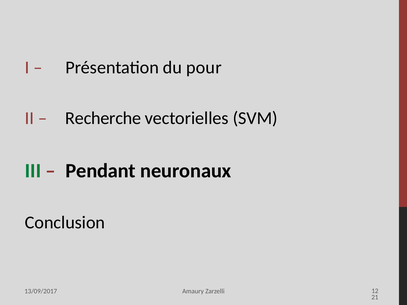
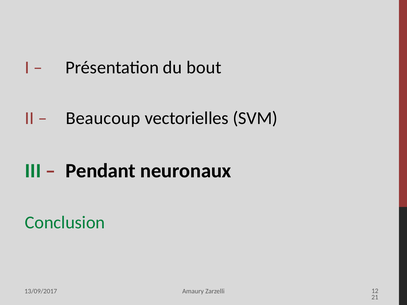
pour: pour -> bout (204, 67)
Recherche: Recherche -> Beaucoup (103, 118)
Conclusion colour: black -> green (65, 223)
